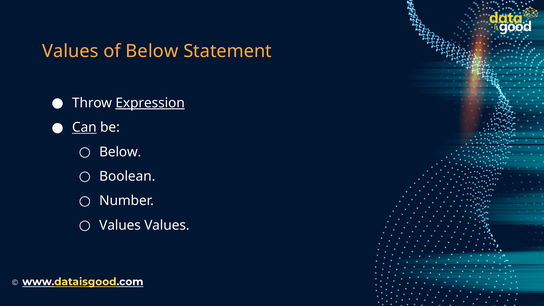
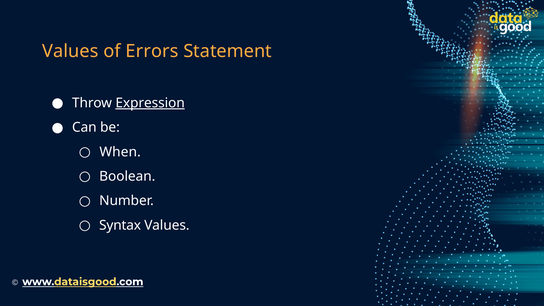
of Below: Below -> Errors (152, 51)
Can underline: present -> none (84, 127)
Below: Below -> When (120, 152)
Values: Values -> Syntax (120, 225)
